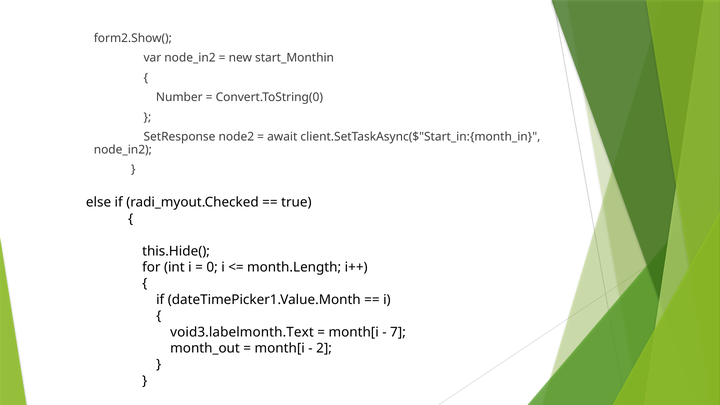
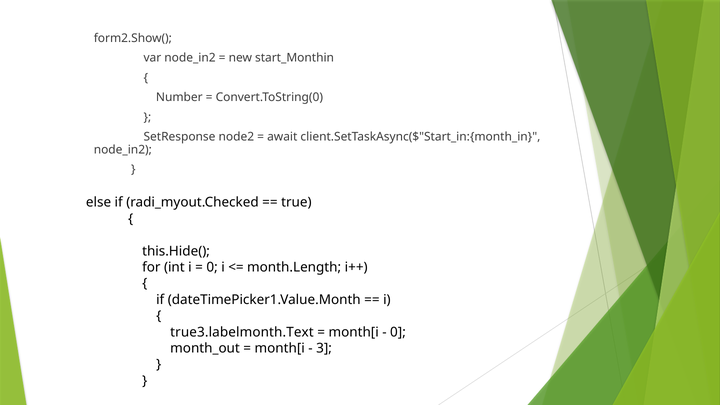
void3.labelmonth.Text: void3.labelmonth.Text -> true3.labelmonth.Text (242, 332)
7: 7 -> 0 (398, 332)
2: 2 -> 3 (324, 348)
